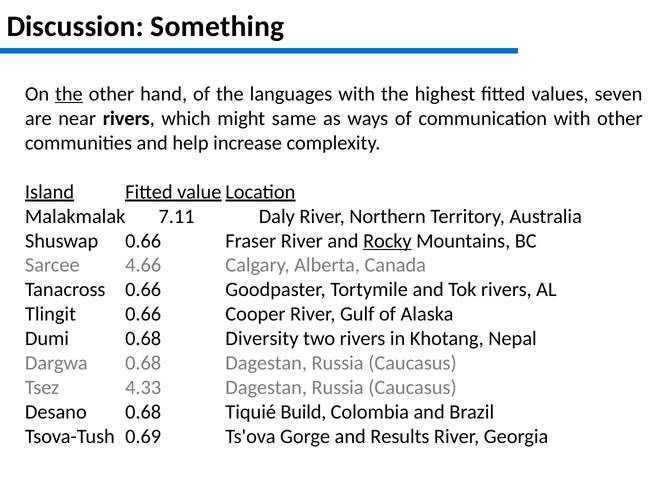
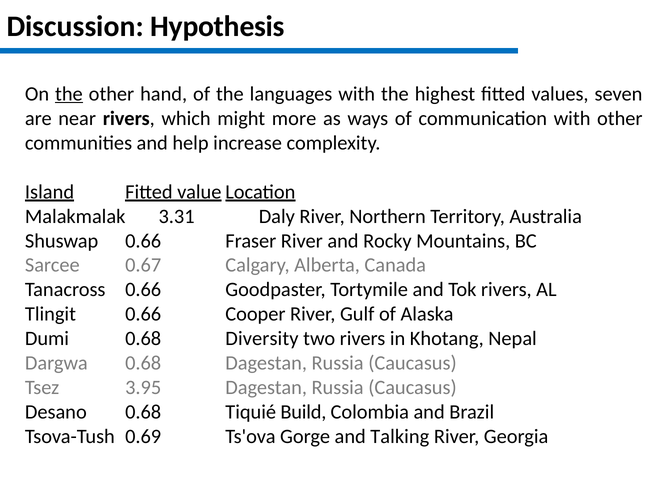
Something: Something -> Hypothesis (218, 26)
same: same -> more (294, 118)
7.11: 7.11 -> 3.31 (177, 216)
Rocky underline: present -> none (387, 241)
4.66: 4.66 -> 0.67 (143, 265)
4.33: 4.33 -> 3.95 (143, 388)
Results: Results -> Talking (400, 437)
